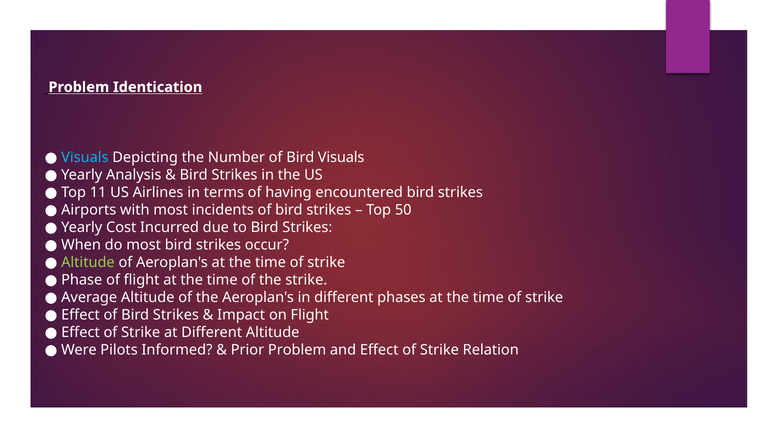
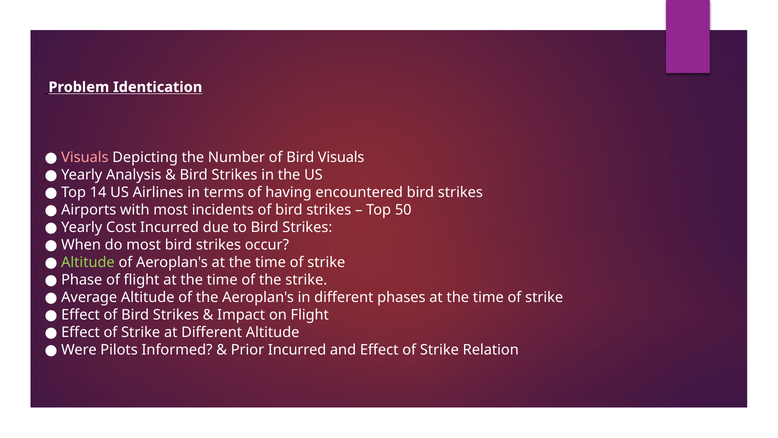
Visuals colour: light blue -> pink (85, 157)
11: 11 -> 14 (98, 192)
Prior Problem: Problem -> Incurred (297, 350)
